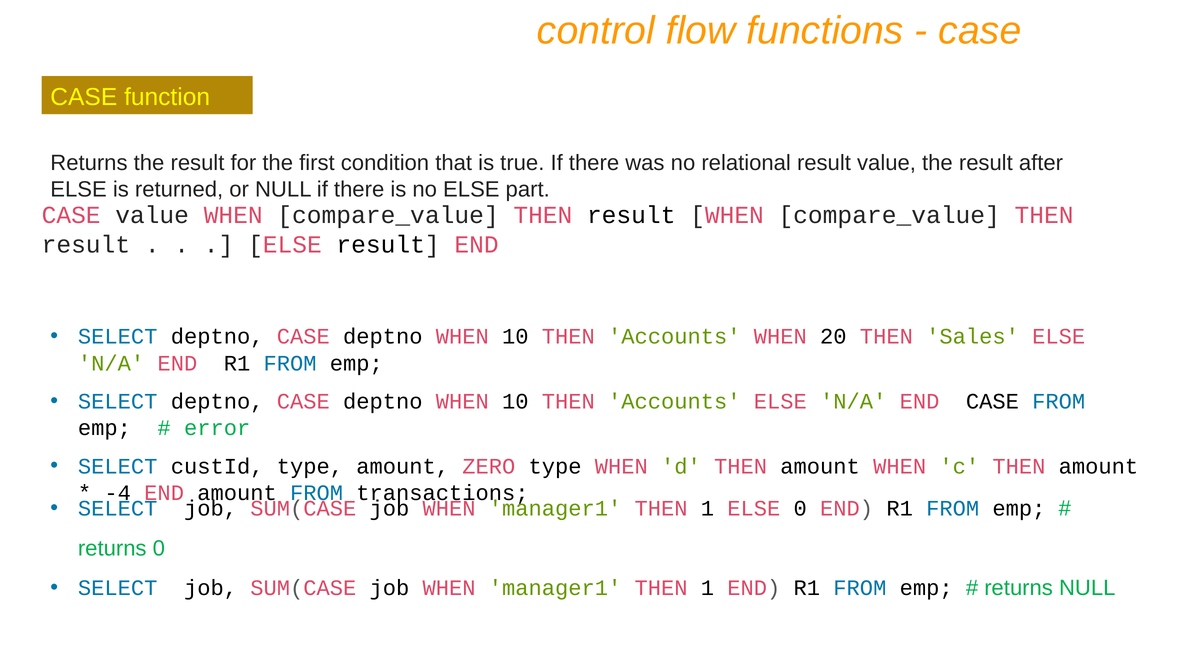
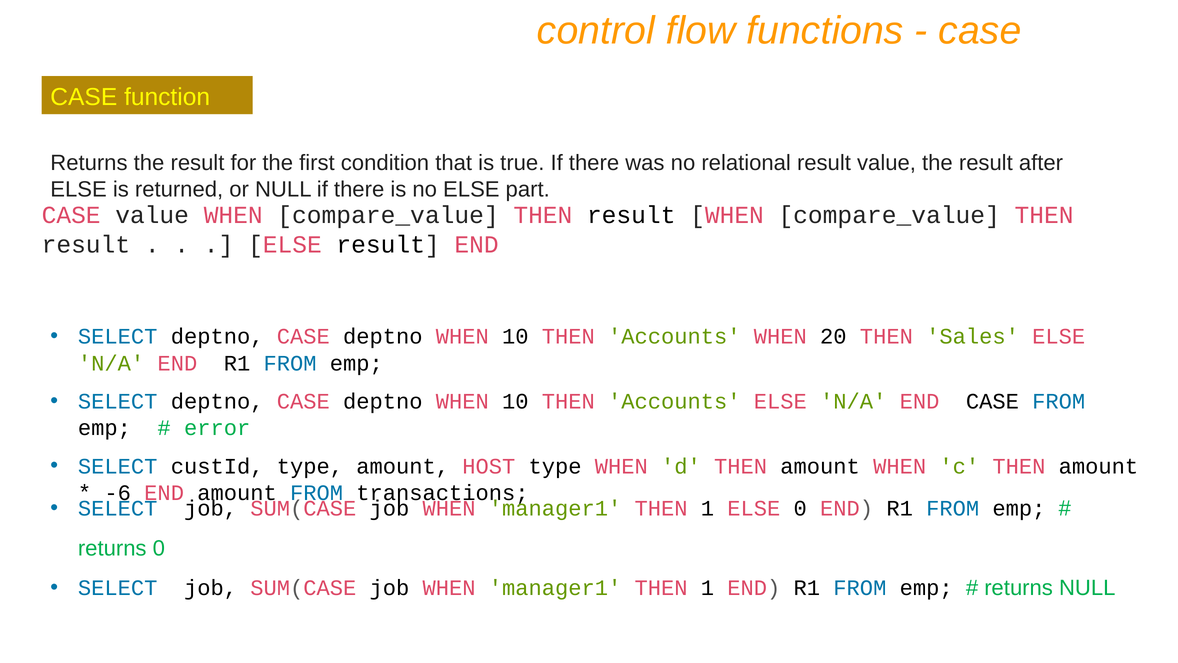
ZERO: ZERO -> HOST (489, 466)
-4: -4 -> -6 (118, 493)
